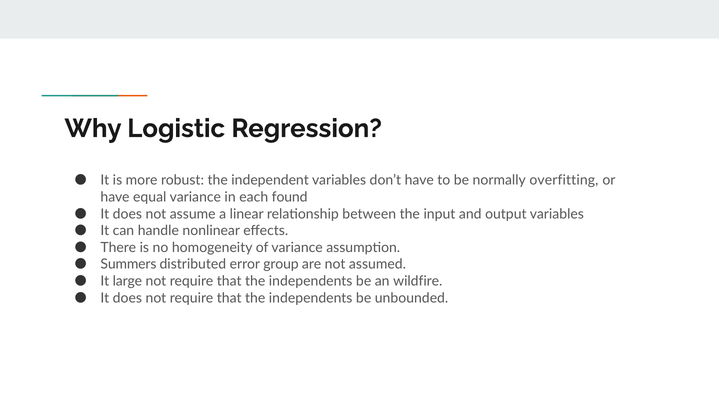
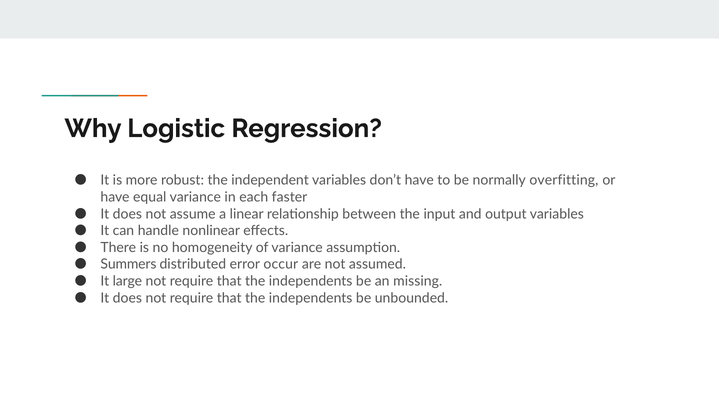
found: found -> faster (290, 197)
group: group -> occur (281, 264)
wildfire: wildfire -> missing (418, 281)
